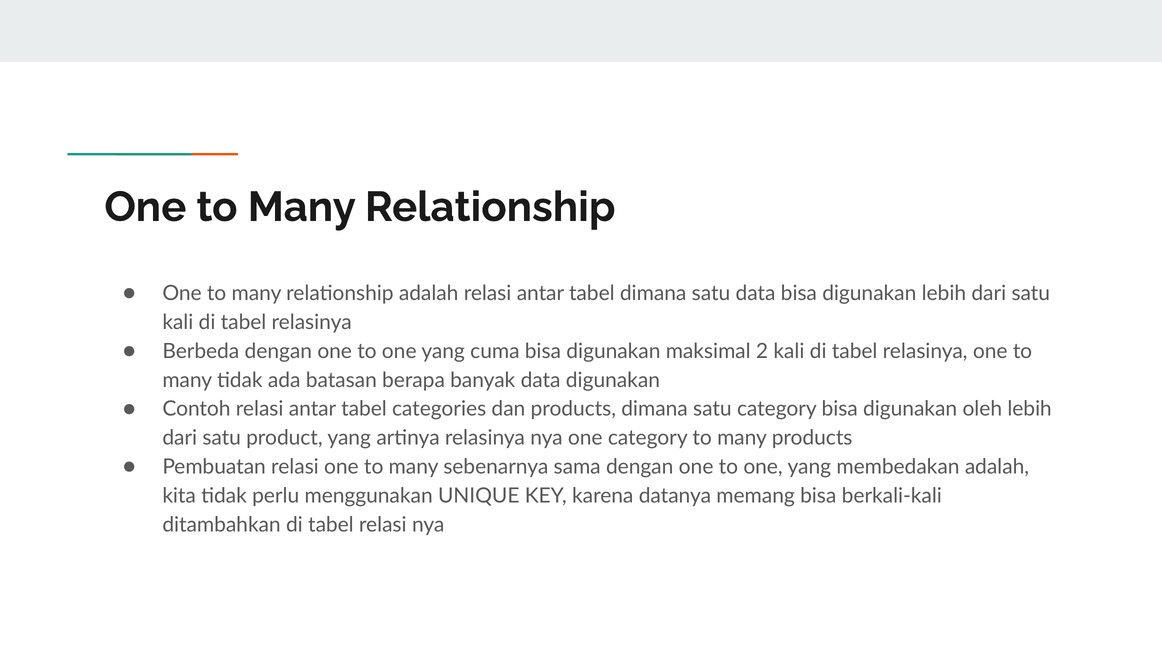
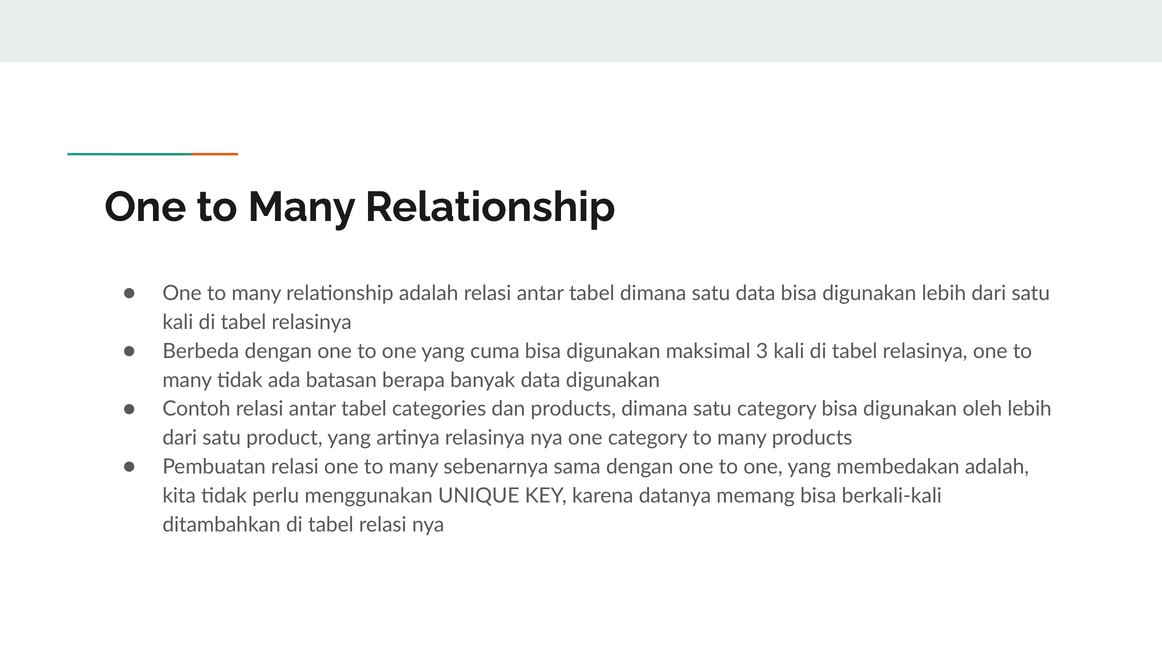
2: 2 -> 3 (762, 352)
